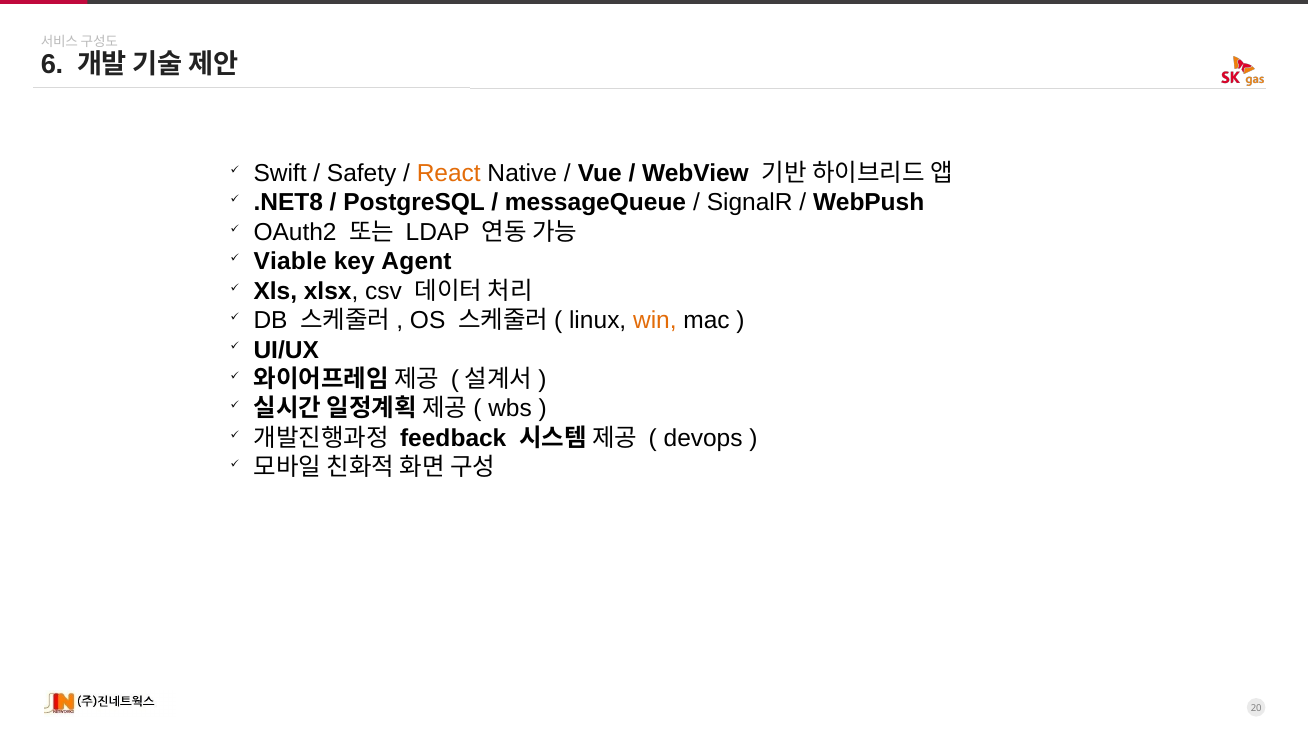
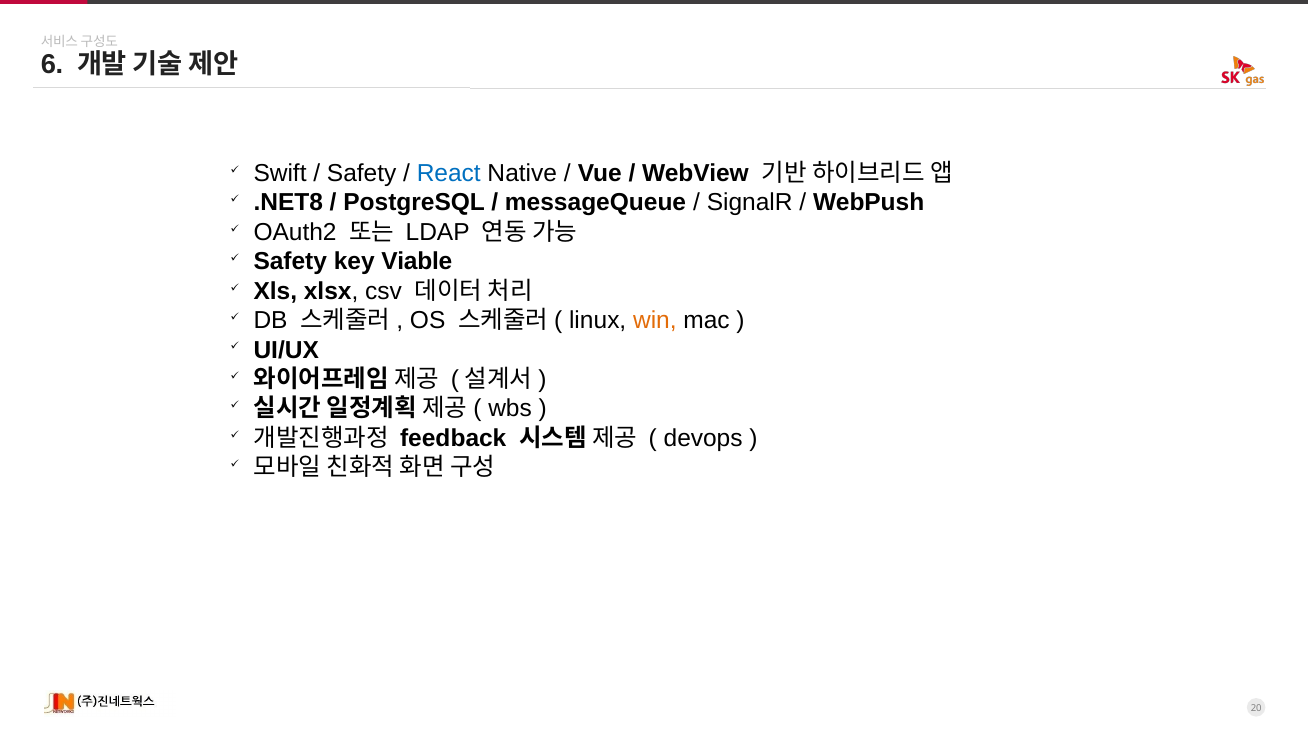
React colour: orange -> blue (449, 173)
Viable: Viable -> Safety (290, 262)
Agent: Agent -> Viable (417, 262)
